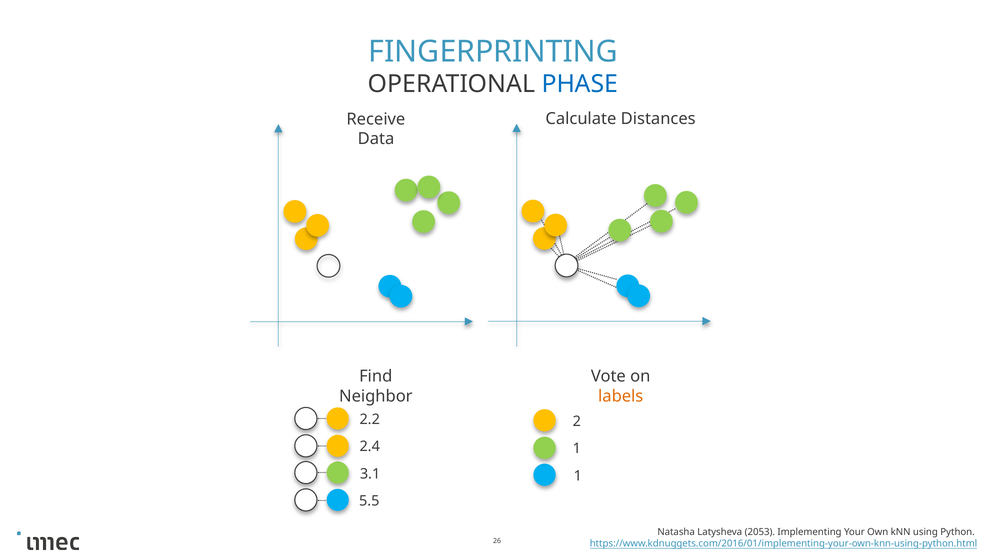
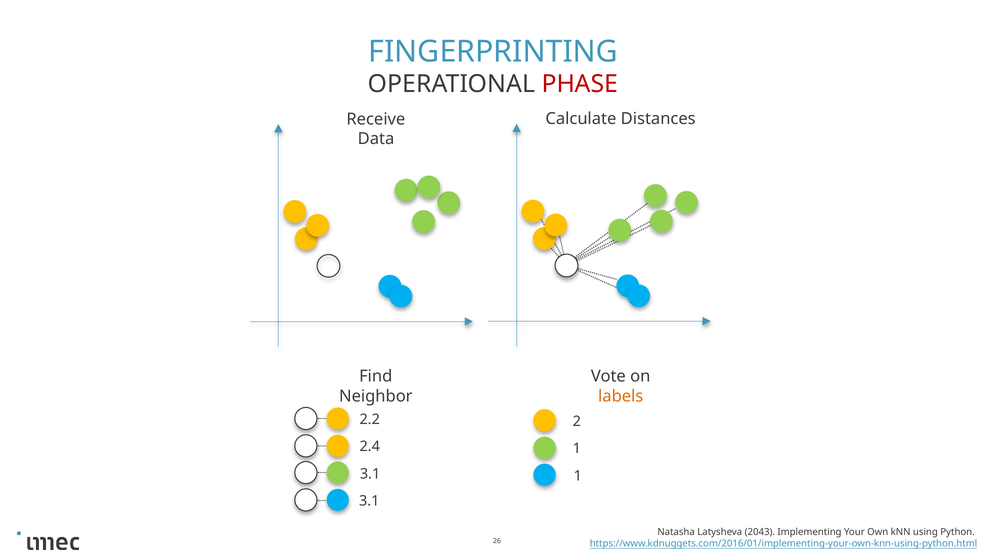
PHASE colour: blue -> red (580, 84)
5.5: 5.5 -> 3.1 (369, 501)
2053: 2053 -> 2043 (760, 532)
